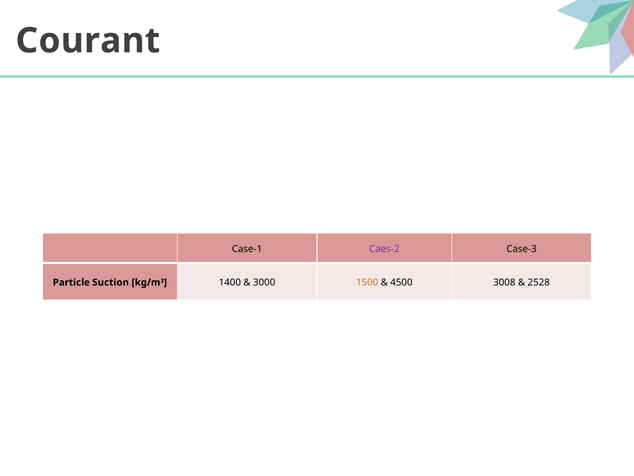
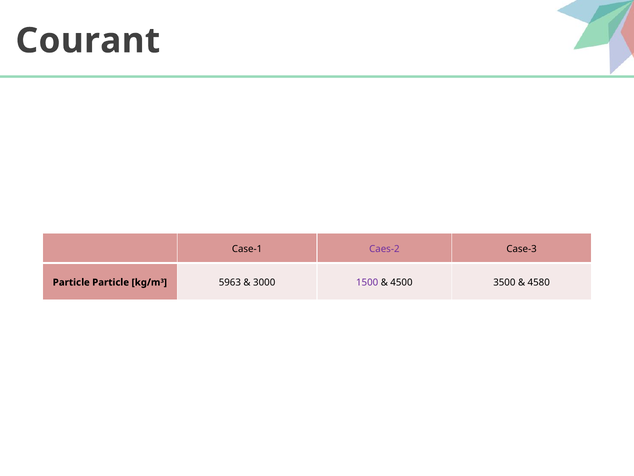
Particle Suction: Suction -> Particle (111, 282)
1400: 1400 -> 5963 (230, 282)
1500 colour: orange -> purple (367, 282)
3008: 3008 -> 3500 (504, 282)
2528: 2528 -> 4580 (539, 282)
